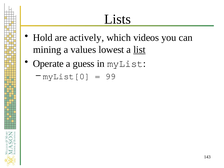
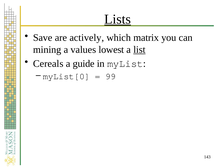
Lists underline: none -> present (118, 19)
Hold: Hold -> Save (43, 38)
videos: videos -> matrix (146, 38)
Operate: Operate -> Cereals (48, 64)
guess: guess -> guide (84, 64)
